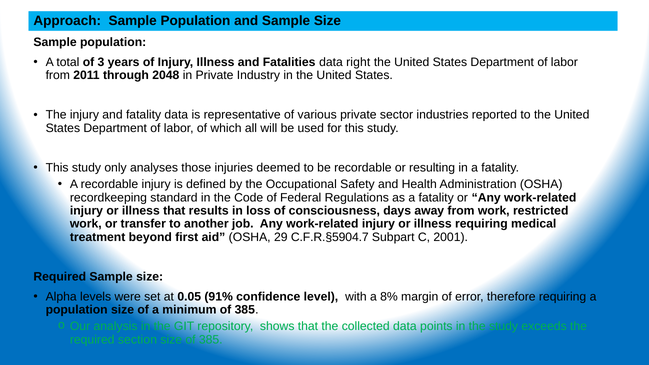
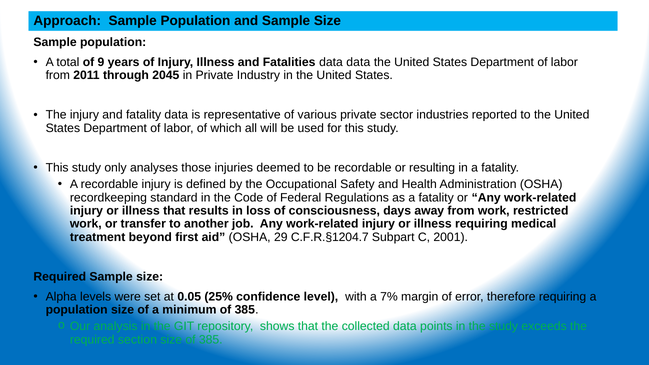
3: 3 -> 9 (101, 62)
data right: right -> data (358, 62)
2048: 2048 -> 2045 (166, 75)
C.F.R.§5904.7: C.F.R.§5904.7 -> C.F.R.§1204.7 (330, 237)
91%: 91% -> 25% (219, 297)
8%: 8% -> 7% (389, 297)
